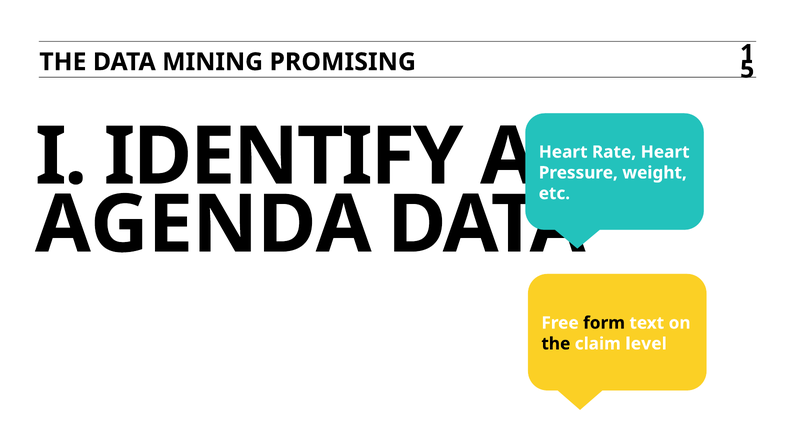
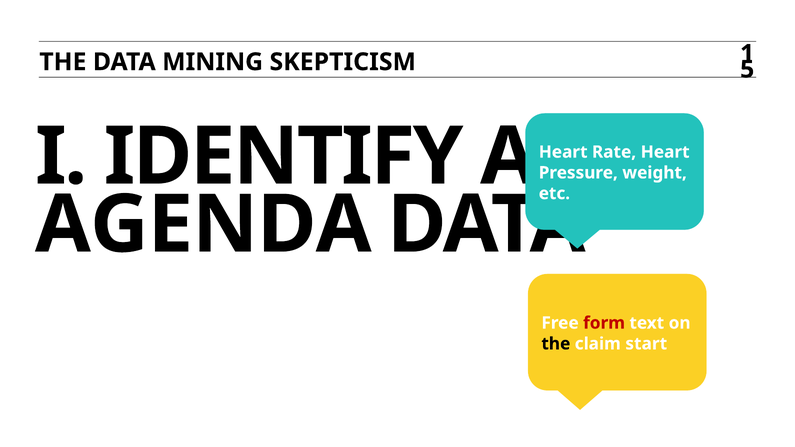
PROMISING: PROMISING -> SKEPTICISM (343, 62)
form colour: black -> red (604, 323)
level: level -> start (646, 343)
